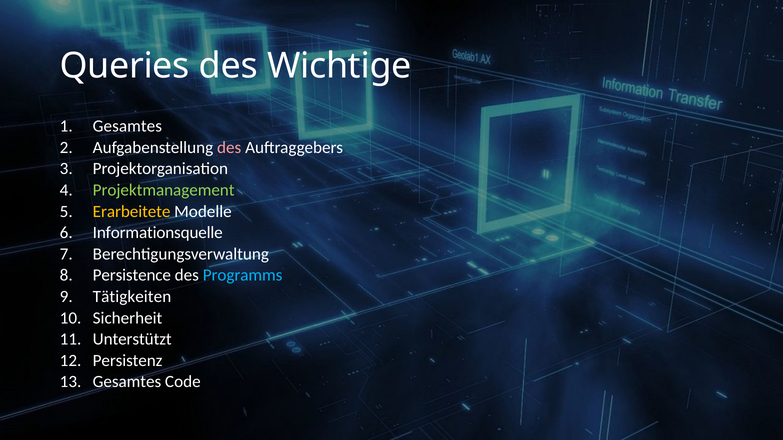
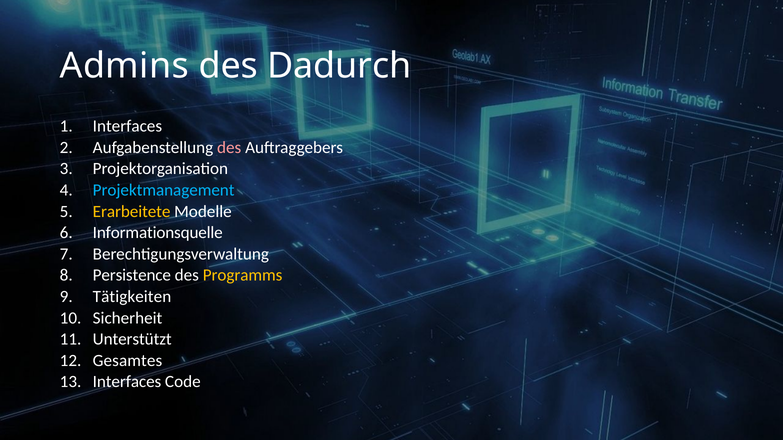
Queries: Queries -> Admins (124, 66)
Wichtige: Wichtige -> Dadurch (339, 66)
Gesamtes: Gesamtes -> Interfaces (127, 126)
Projektmanagement colour: light green -> light blue (164, 190)
Programms colour: light blue -> yellow (243, 276)
Persistenz: Persistenz -> Gesamtes (127, 361)
Gesamtes: Gesamtes -> Interfaces (127, 382)
